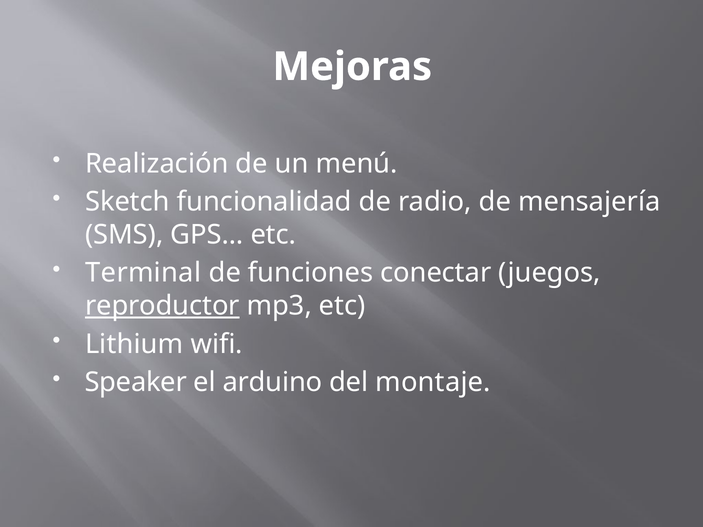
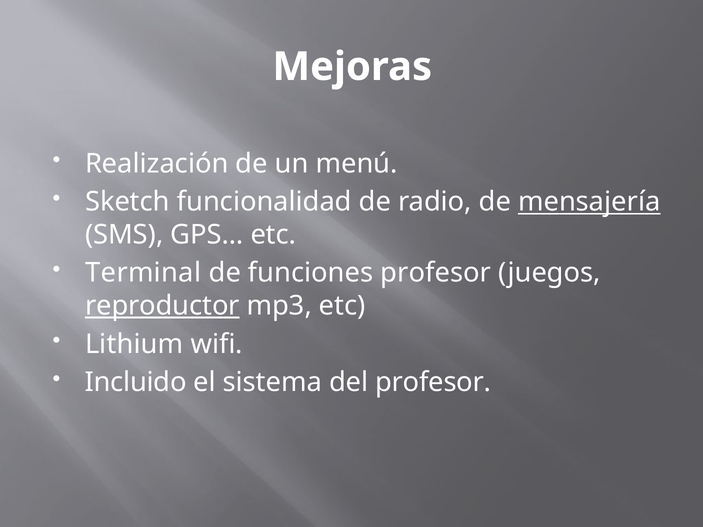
mensajería underline: none -> present (589, 202)
funciones conectar: conectar -> profesor (436, 273)
Speaker: Speaker -> Incluido (136, 382)
arduino: arduino -> sistema (272, 382)
del montaje: montaje -> profesor (433, 382)
